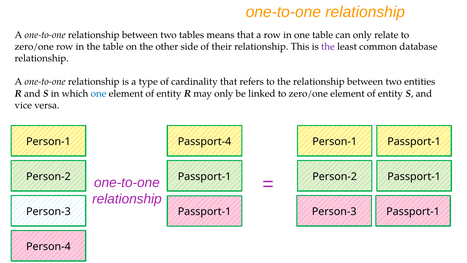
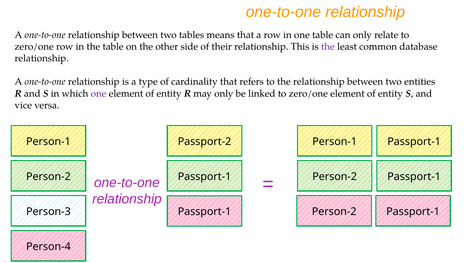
one colour: blue -> purple (99, 93)
Passport-4: Passport-4 -> Passport-2 (205, 141)
Person-3 Passport-1 Person-3: Person-3 -> Person-2 (334, 211)
